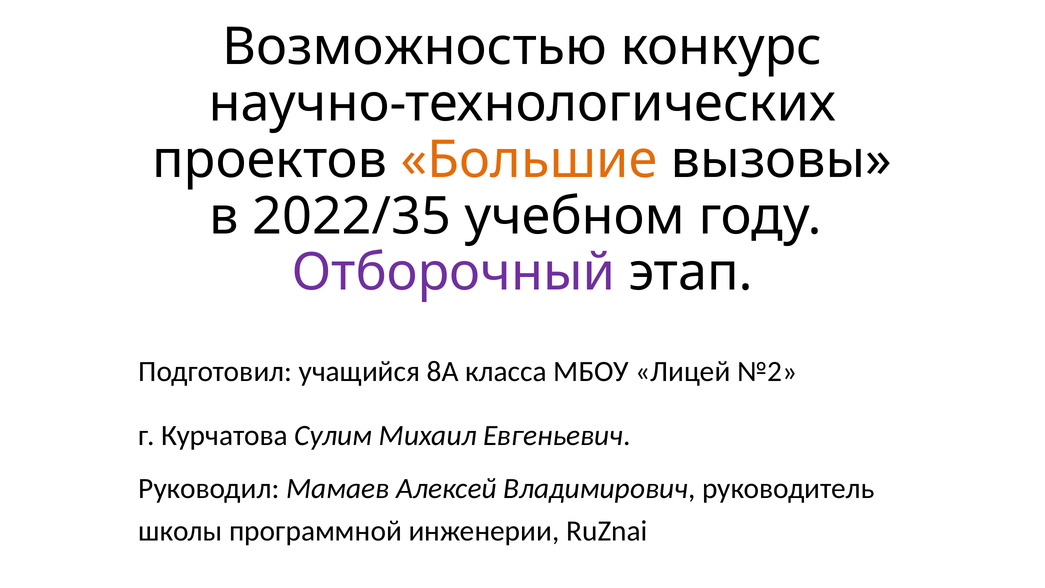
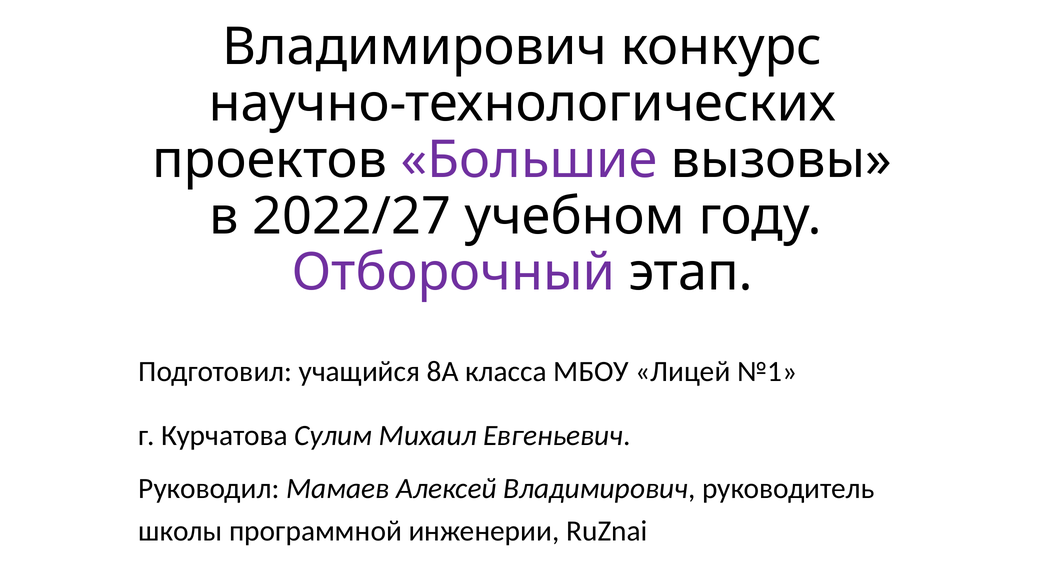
Возможностью: Возможностью -> Владимирович (415, 47)
Большие colour: orange -> purple (529, 160)
2022/35: 2022/35 -> 2022/27 (352, 216)
№2: №2 -> №1 (767, 372)
